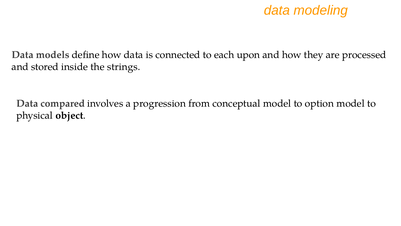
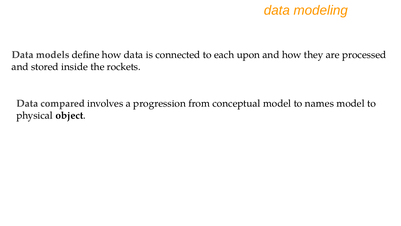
strings: strings -> rockets (124, 67)
option: option -> names (319, 103)
